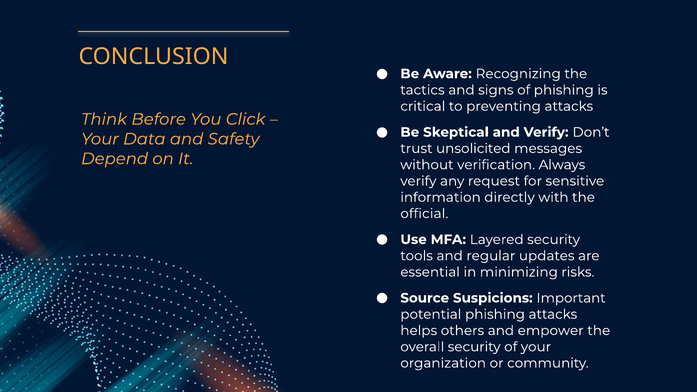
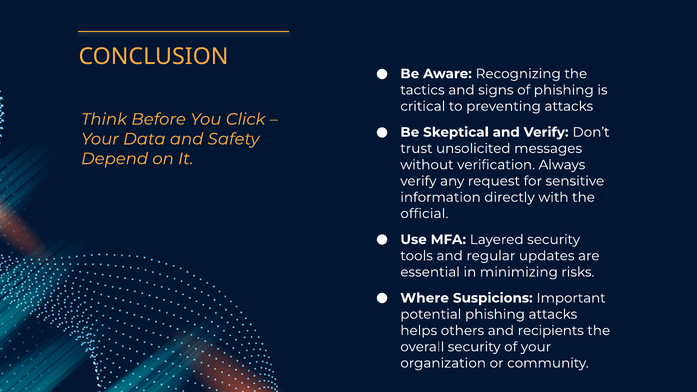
Source: Source -> Where (425, 298)
empower: empower -> recipients (551, 331)
